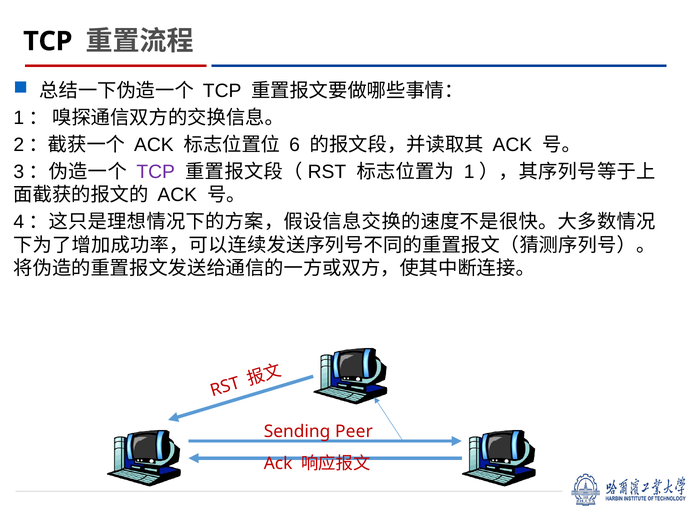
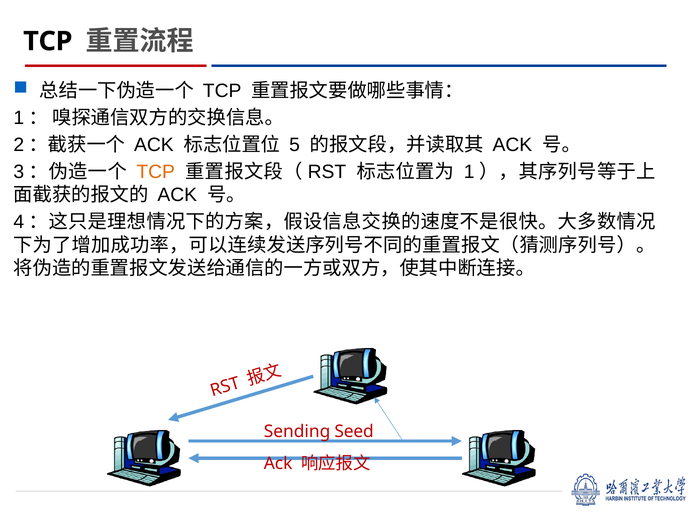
6: 6 -> 5 (295, 145)
TCP colour: purple -> orange (156, 172)
Peer: Peer -> Seed (354, 431)
